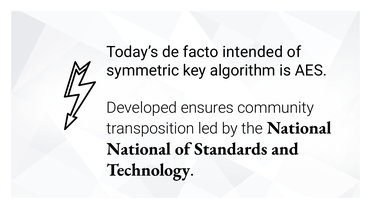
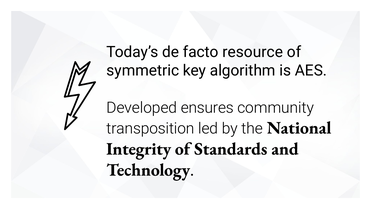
intended: intended -> resource (253, 52)
National: National -> Integrity (139, 149)
